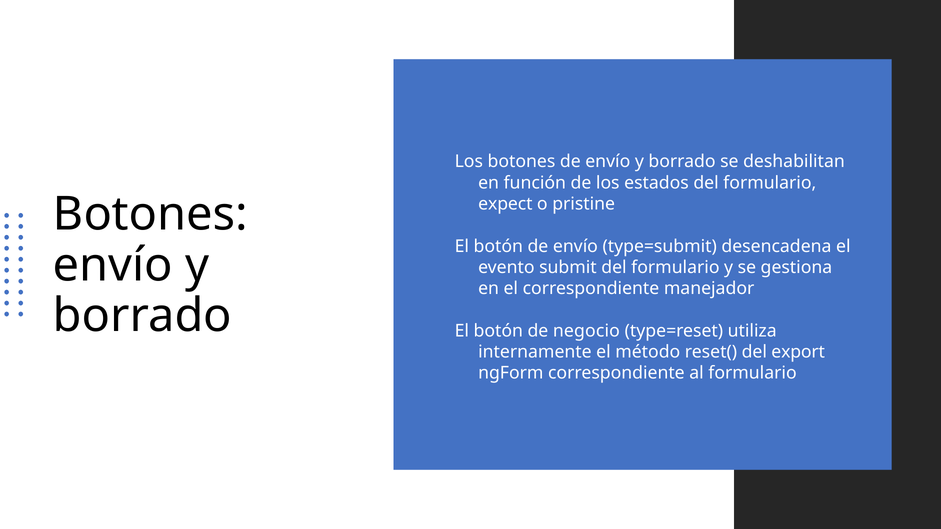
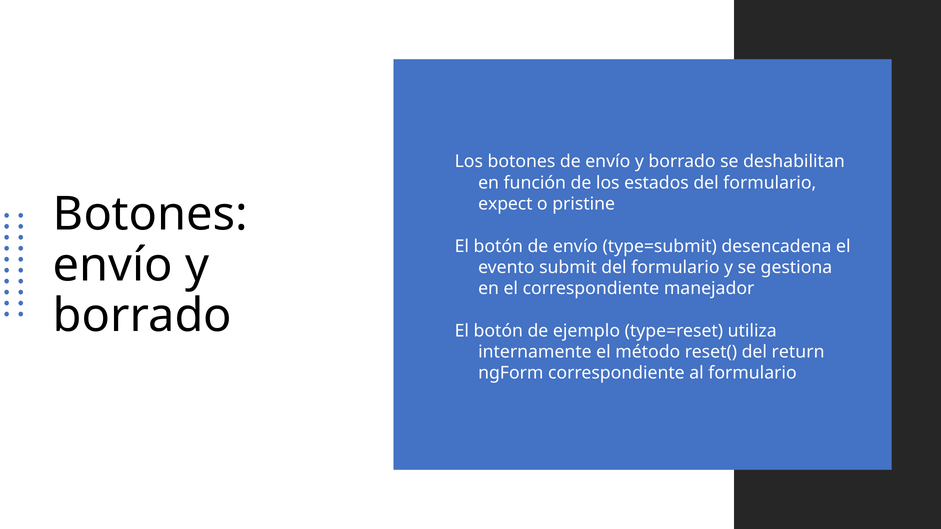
negocio: negocio -> ejemplo (586, 331)
export: export -> return (798, 352)
